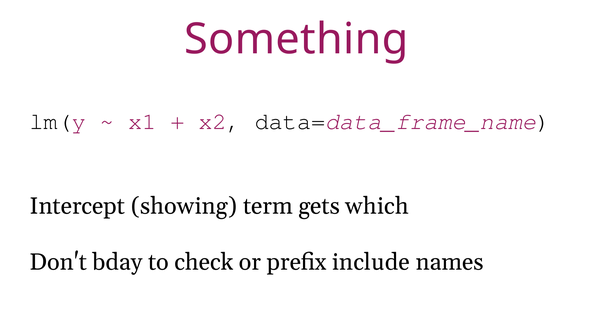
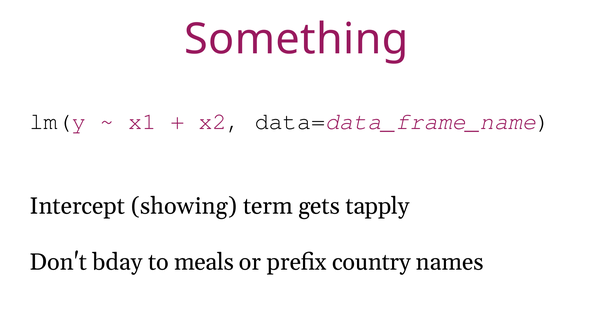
which: which -> tapply (377, 206)
check: check -> meals (204, 263)
include: include -> country (371, 263)
